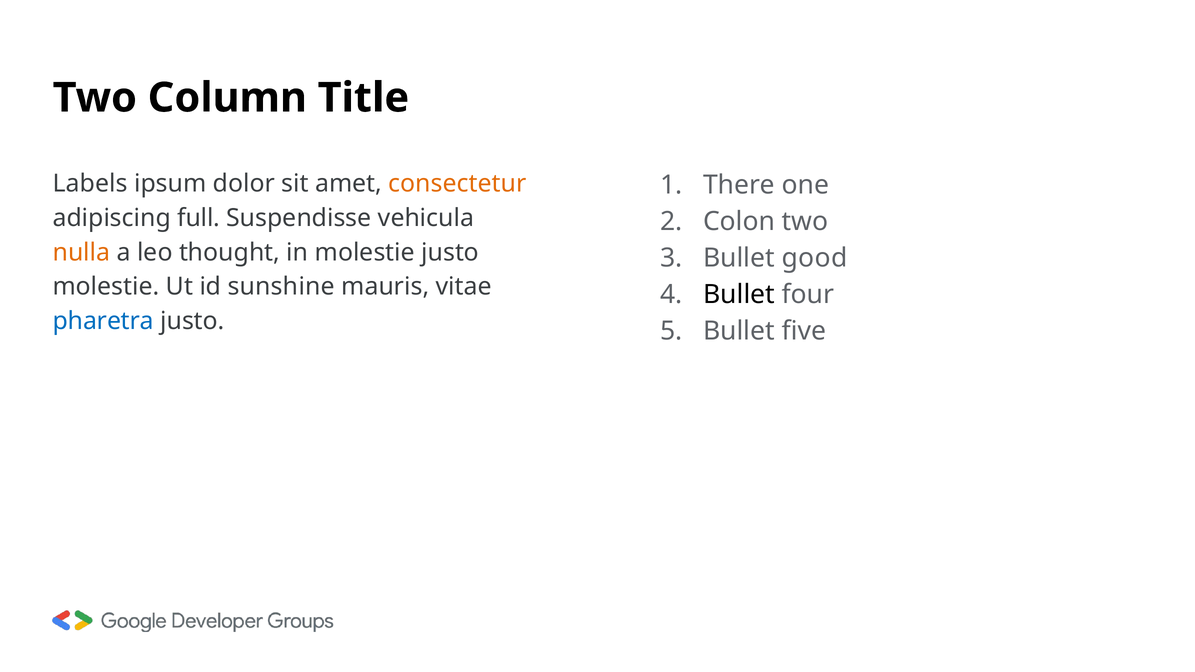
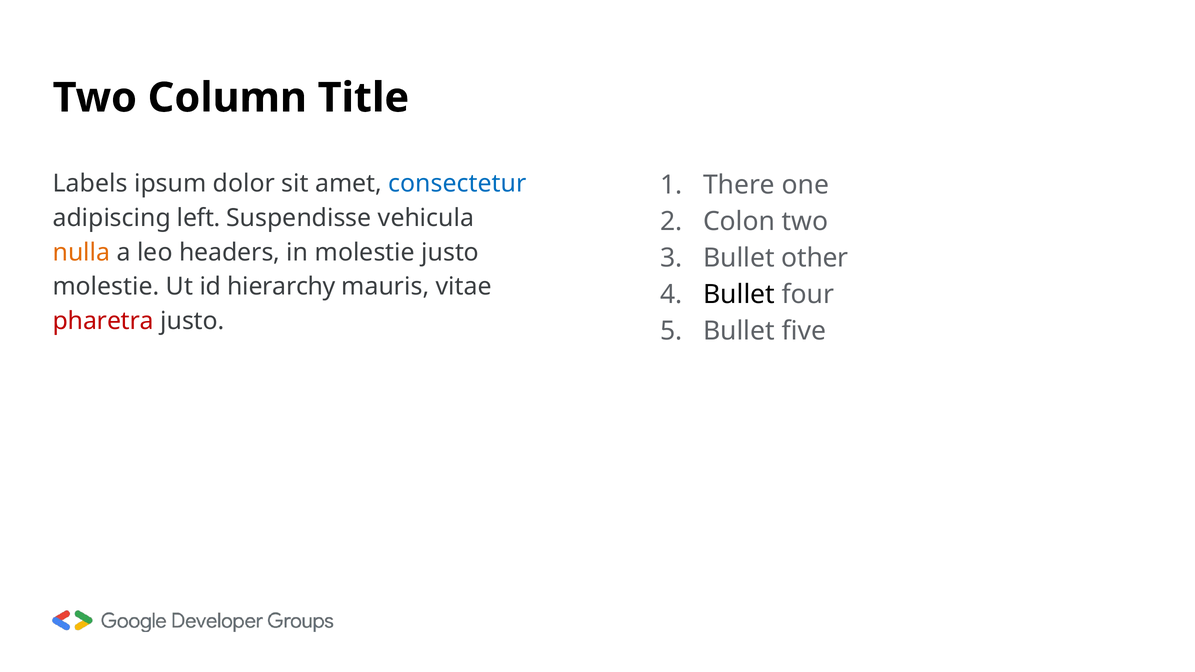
consectetur colour: orange -> blue (457, 184)
full: full -> left (199, 218)
thought: thought -> headers (230, 252)
good: good -> other (815, 258)
sunshine: sunshine -> hierarchy (281, 287)
pharetra colour: blue -> red (103, 321)
